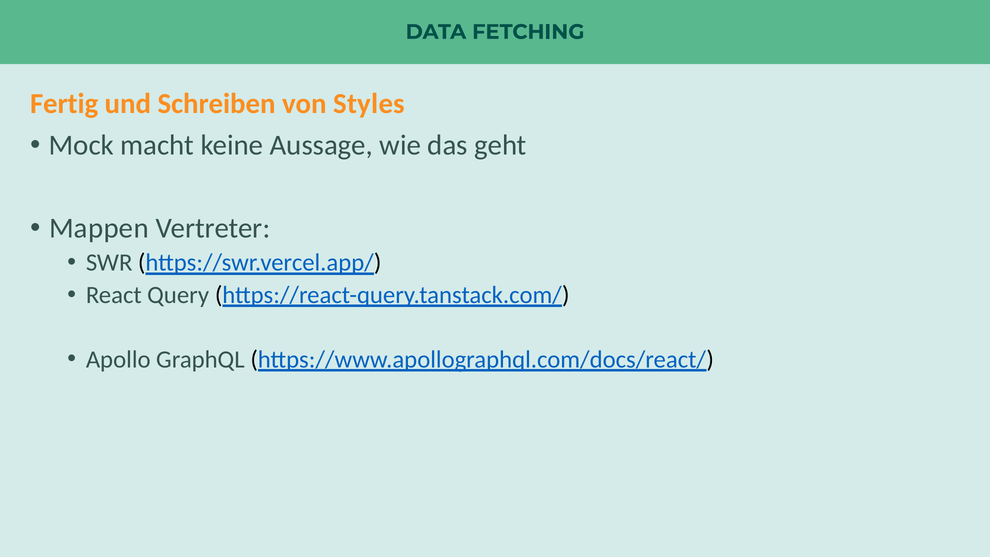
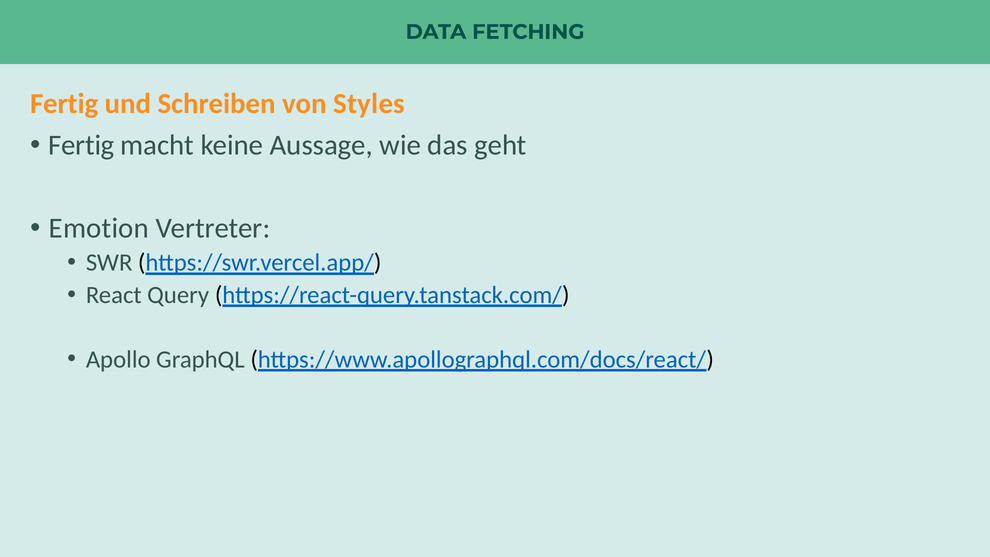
Mock: Mock -> Fertig (81, 145)
Mappen: Mappen -> Emotion (99, 228)
